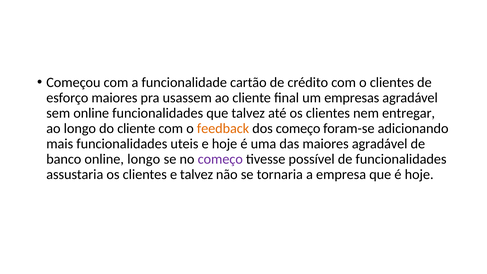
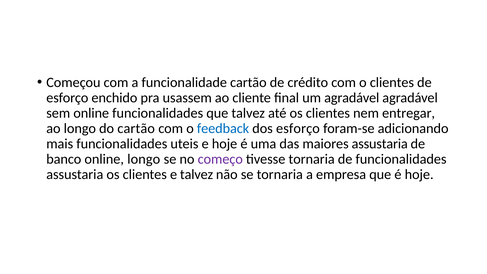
esforço maiores: maiores -> enchido (114, 98)
um empresas: empresas -> agradável (352, 98)
do cliente: cliente -> cartão (136, 128)
feedback colour: orange -> blue (223, 128)
dos começo: começo -> esforço (298, 128)
maiores agradável: agradável -> assustaria (380, 144)
tivesse possível: possível -> tornaria (312, 159)
